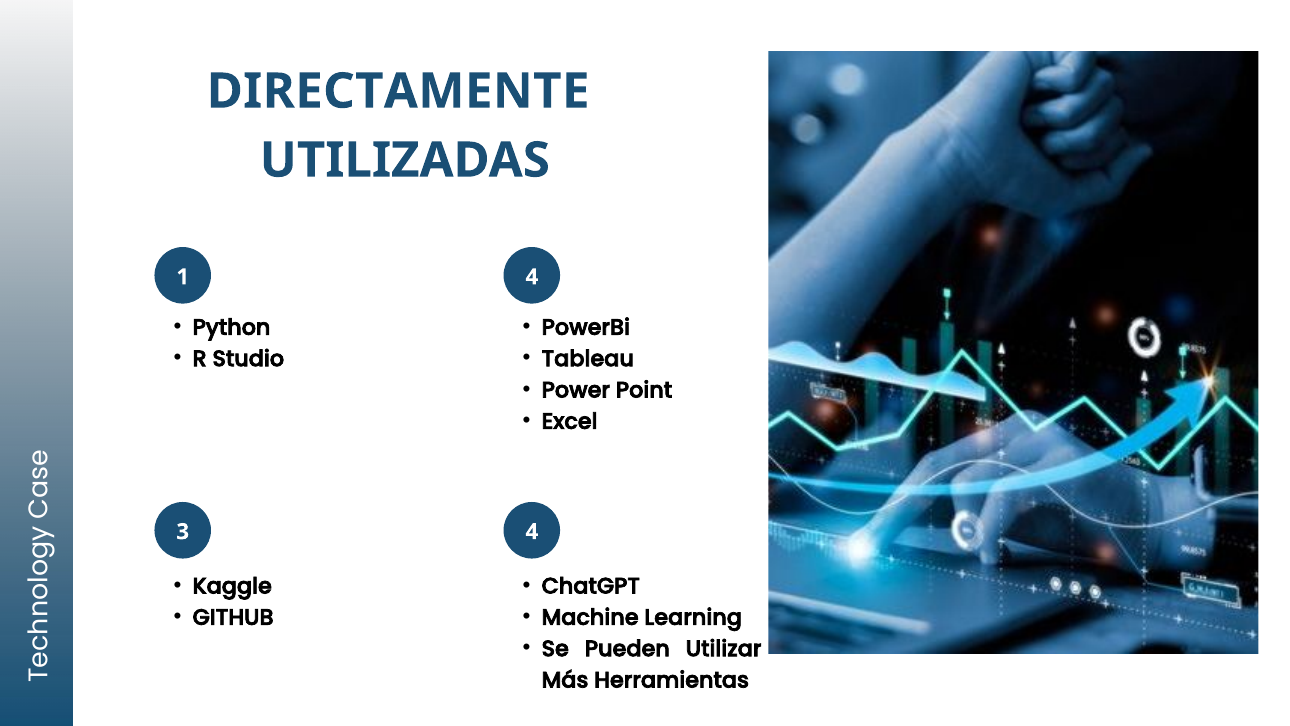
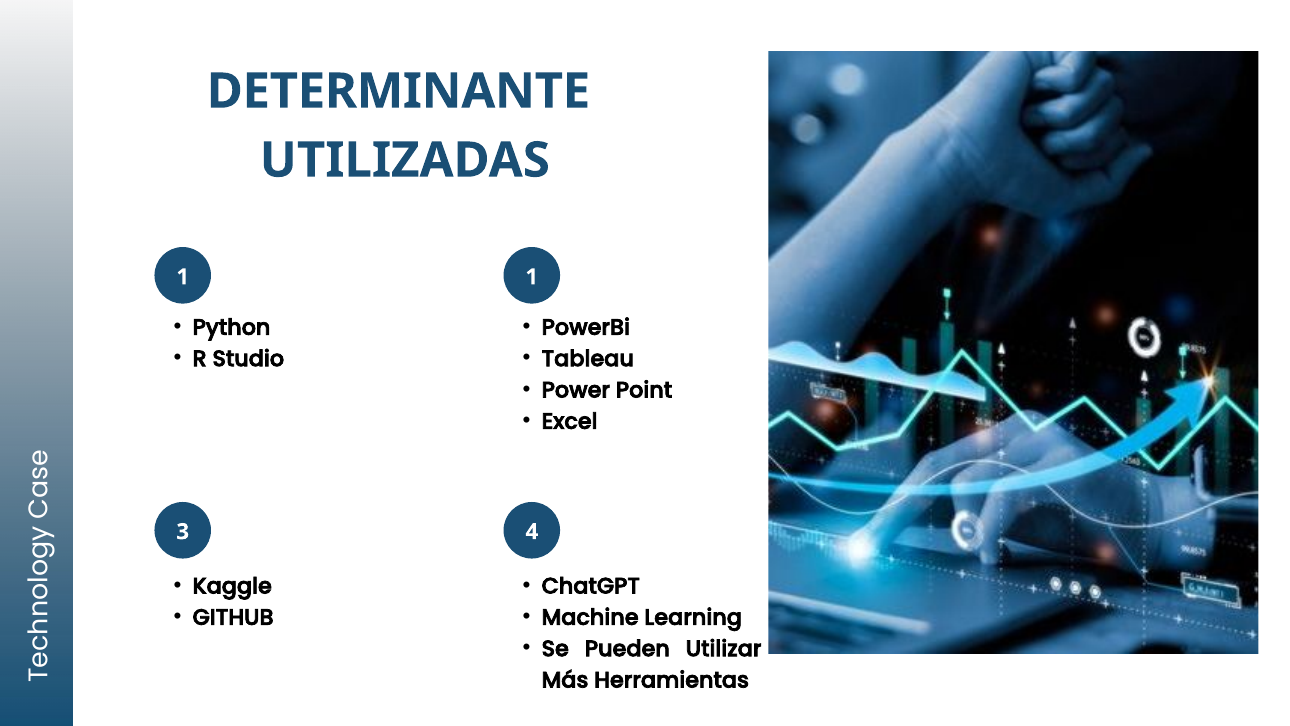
DIRECTAMENTE: DIRECTAMENTE -> DETERMINANTE (399, 91)
1 4: 4 -> 1 (532, 277)
